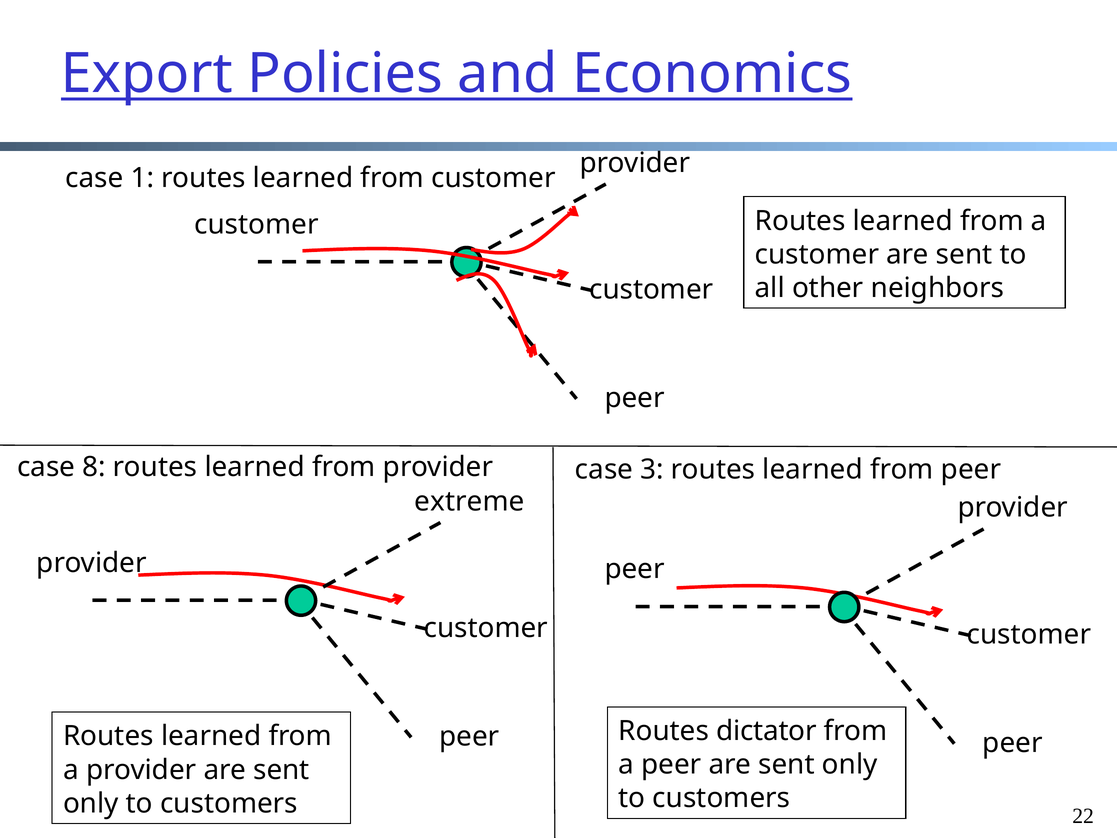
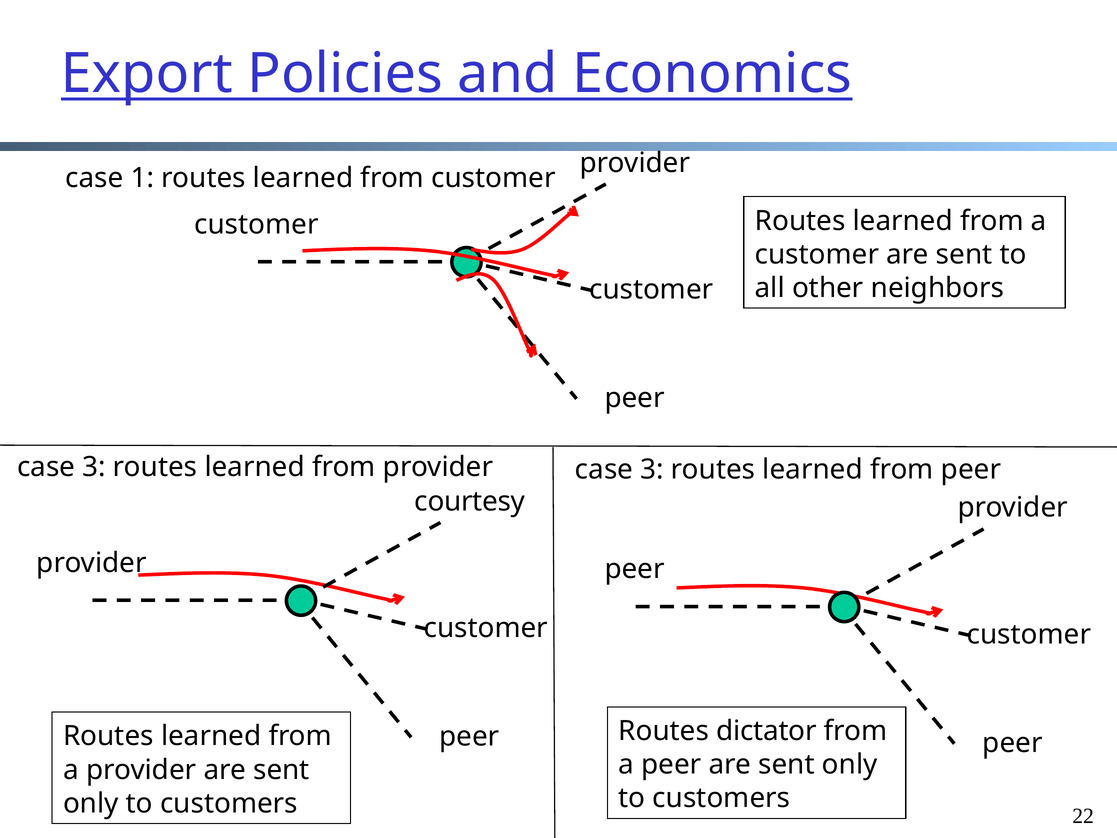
8: 8 -> 3 (94, 467)
extreme: extreme -> courtesy (470, 501)
